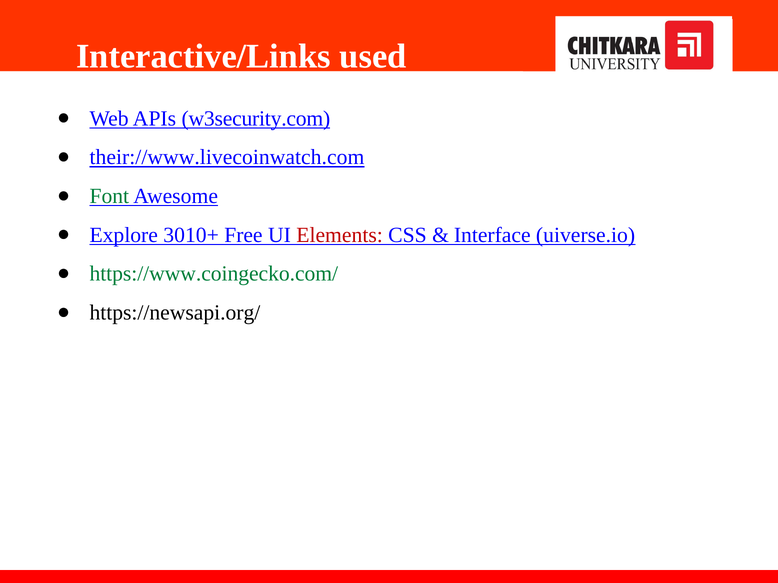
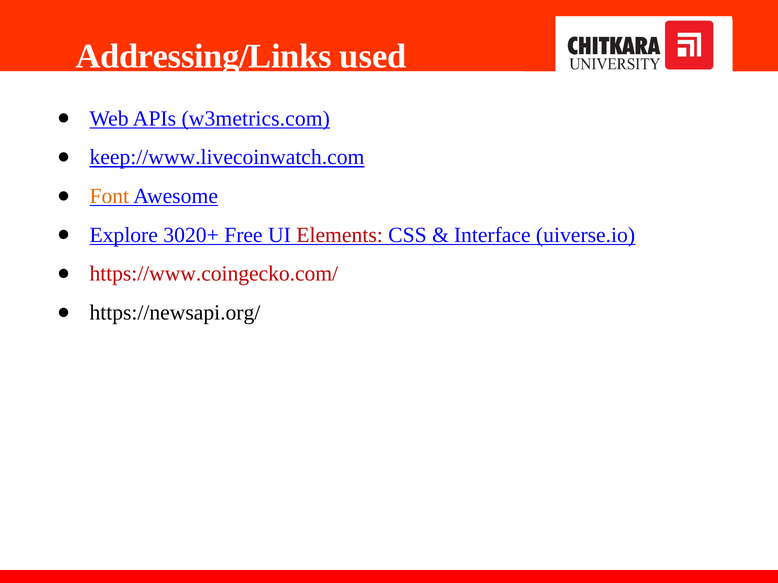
Interactive/Links: Interactive/Links -> Addressing/Links (204, 56)
w3security.com: w3security.com -> w3metrics.com (256, 118)
their://www.livecoinwatch.com: their://www.livecoinwatch.com -> keep://www.livecoinwatch.com (227, 157)
Font colour: green -> orange (109, 196)
3010+: 3010+ -> 3020+ (191, 235)
https://www.coingecko.com/ colour: green -> red (214, 274)
